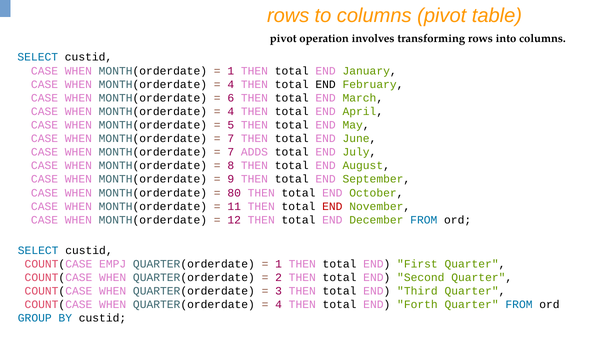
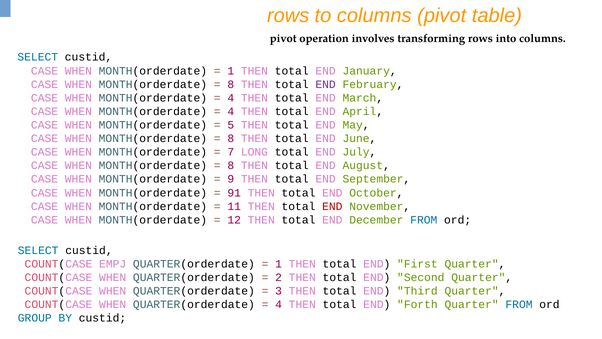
4: 4 -> 8 (231, 84)
END colour: black -> purple (326, 84)
6: 6 -> 4 (231, 98)
7: 7 -> 8 (231, 138)
ADDS: ADDS -> LONG (254, 152)
80: 80 -> 91 (234, 193)
